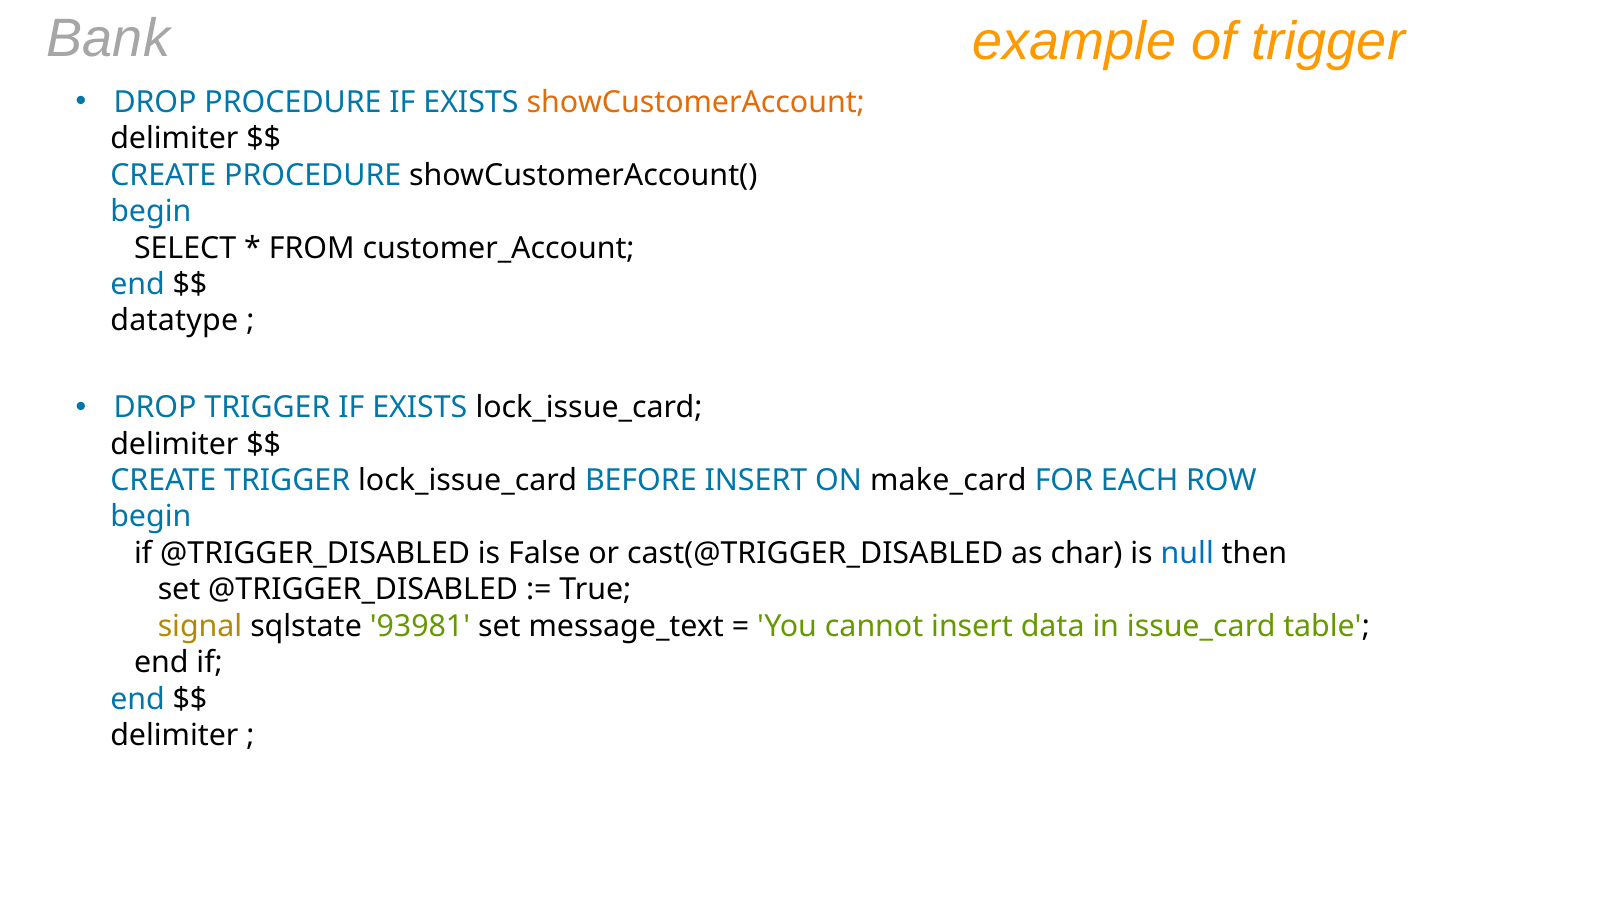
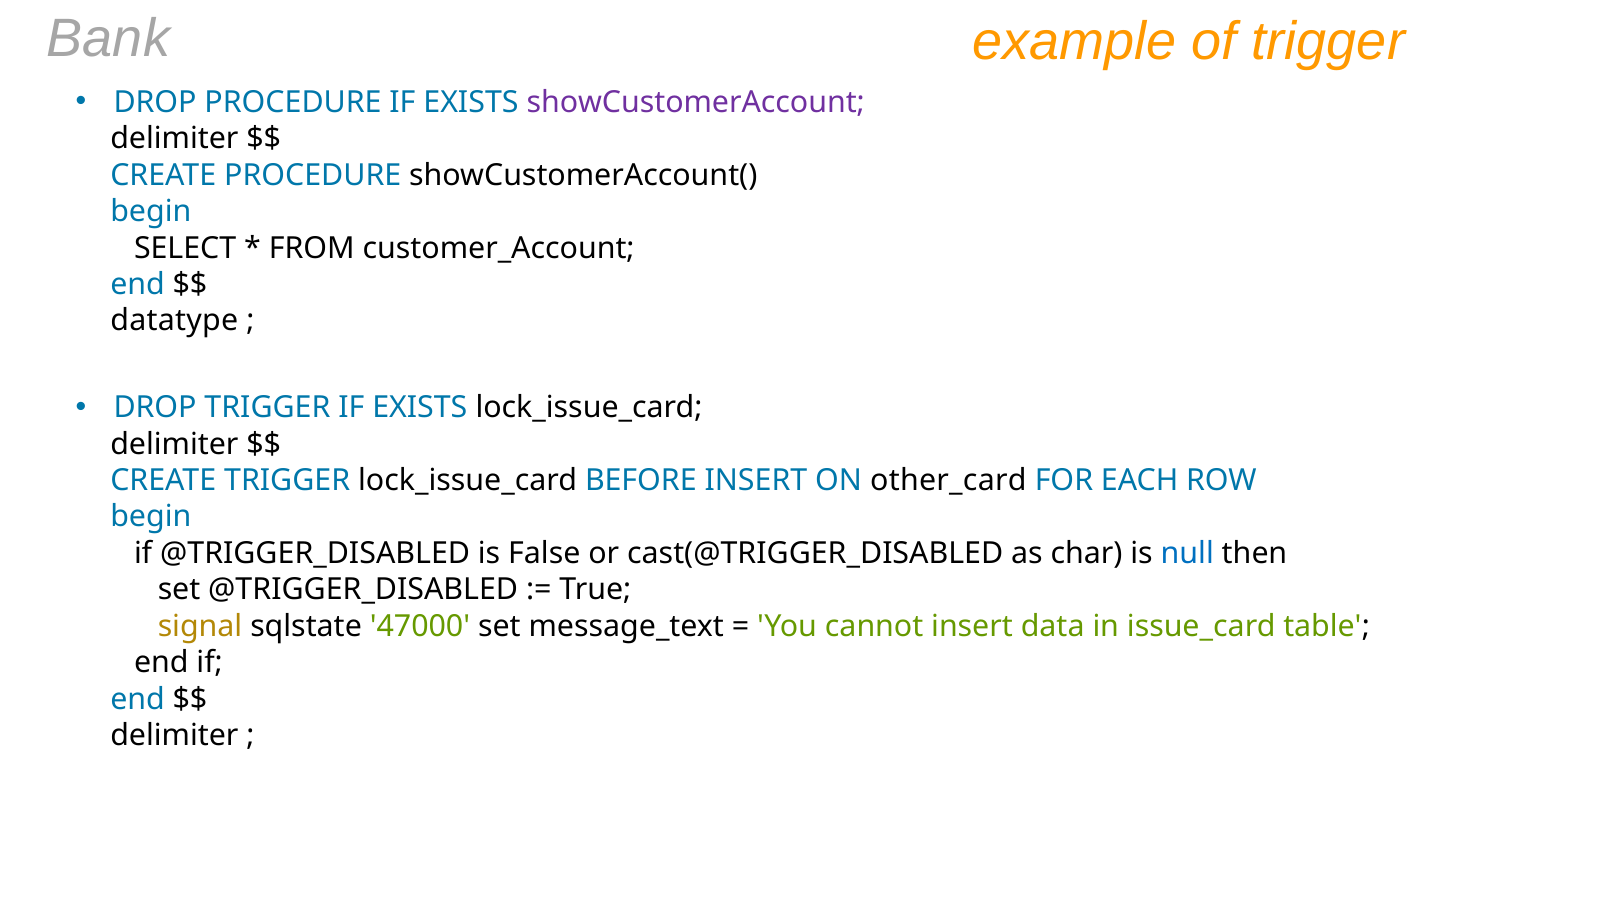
showCustomerAccount colour: orange -> purple (696, 102)
make_card: make_card -> other_card (948, 481)
93981: 93981 -> 47000 (420, 626)
